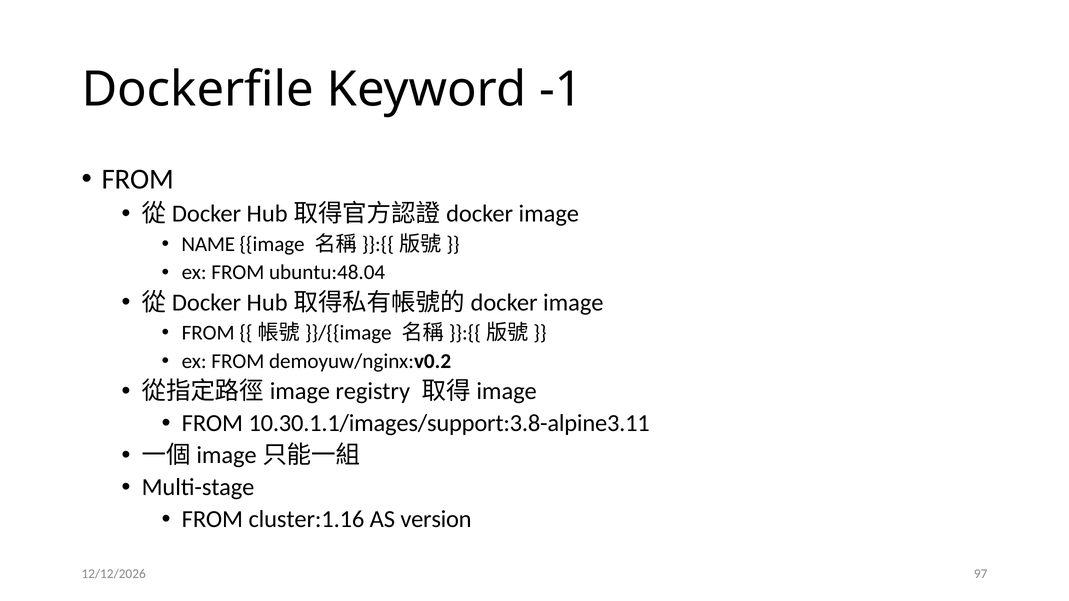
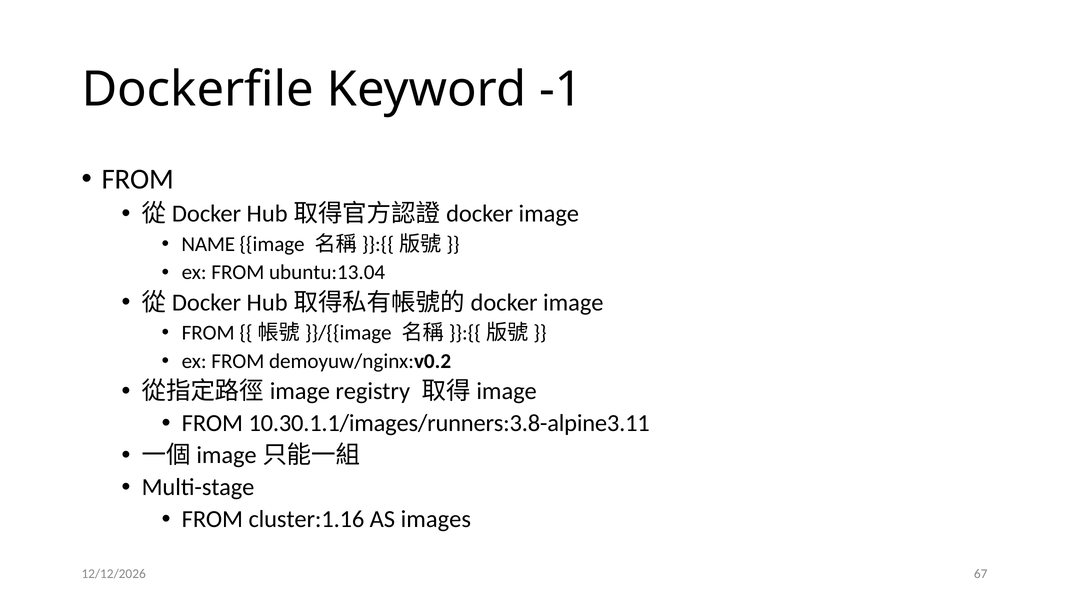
ubuntu:48.04: ubuntu:48.04 -> ubuntu:13.04 (327, 273)
10.30.1.1/images/support:3.8-alpine3.11: 10.30.1.1/images/support:3.8-alpine3.11 -> 10.30.1.1/images/runners:3.8-alpine3.11 (449, 424)
version: version -> images (436, 520)
97: 97 -> 67 (981, 574)
